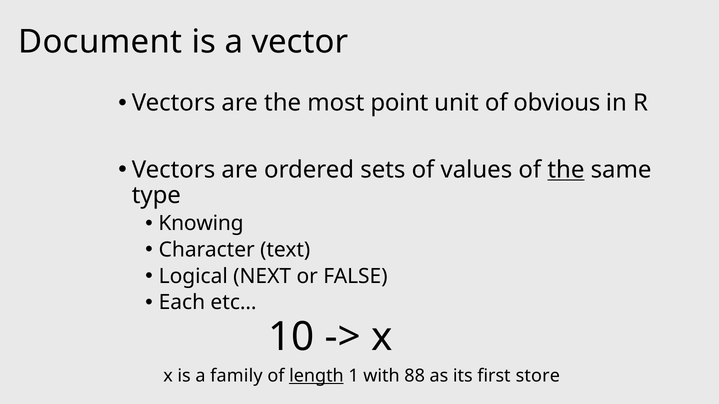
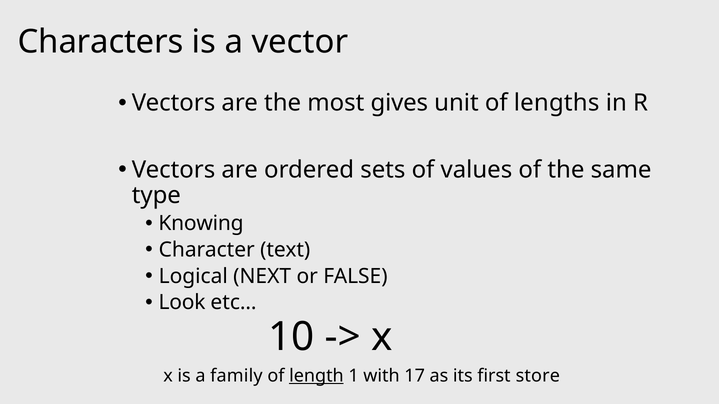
Document: Document -> Characters (101, 42)
point: point -> gives (399, 103)
obvious: obvious -> lengths (557, 103)
the underline: present -> none (566, 170)
Each: Each -> Look (182, 303)
88: 88 -> 17 (415, 376)
